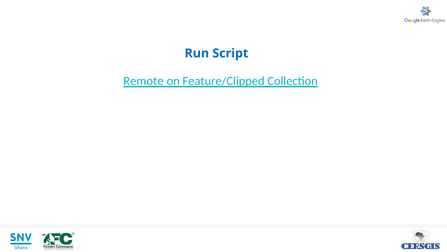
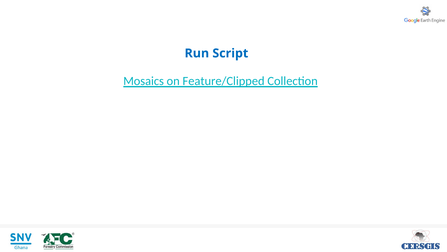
Remote: Remote -> Mosaics (144, 81)
